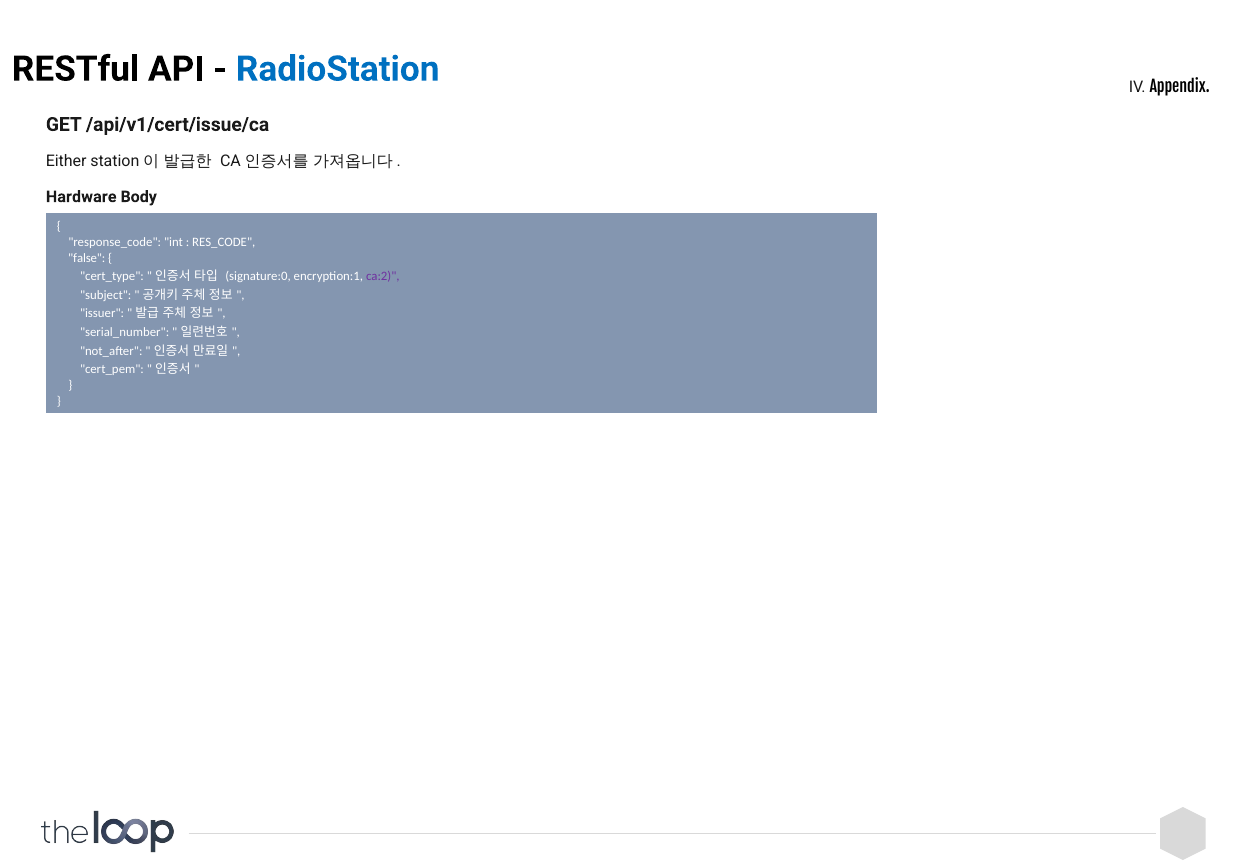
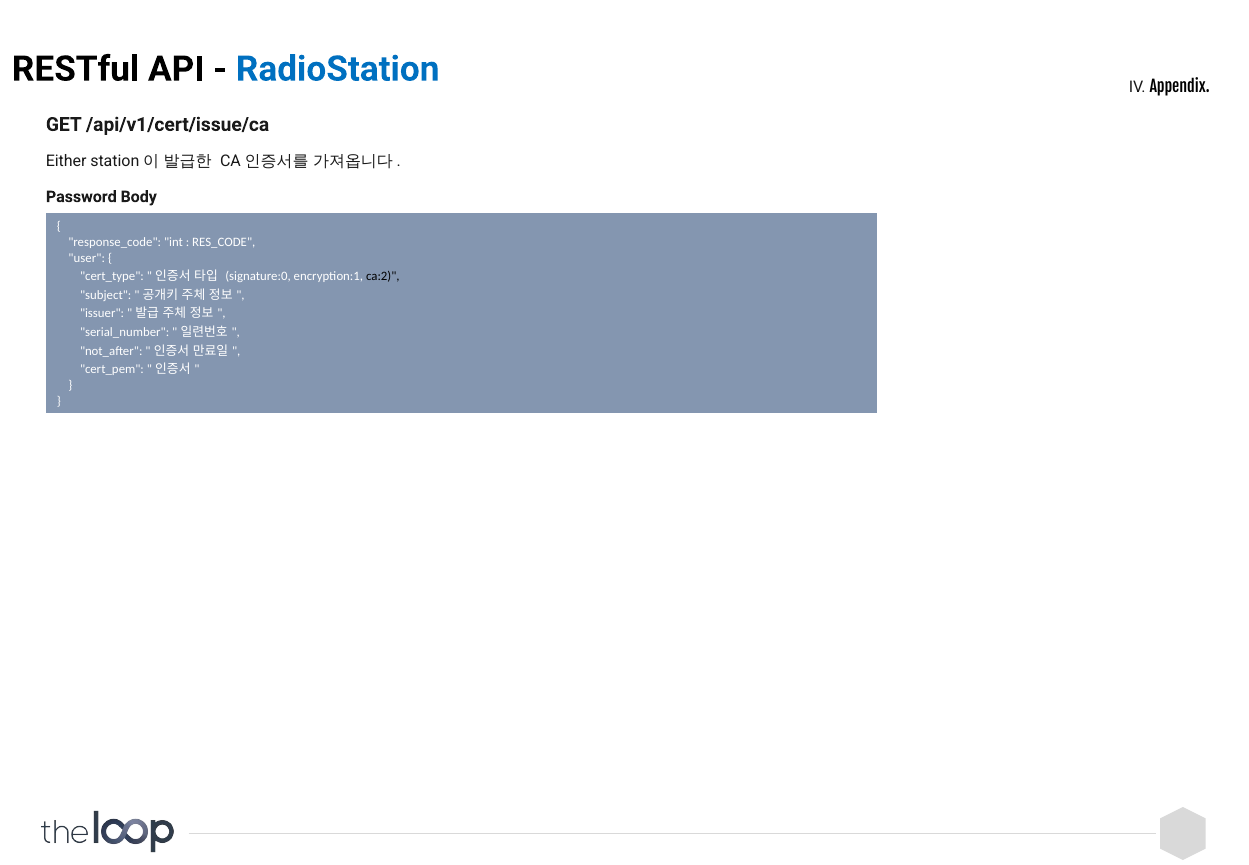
Hardware: Hardware -> Password (81, 197)
false: false -> user (87, 258)
ca:2 colour: purple -> black (383, 276)
